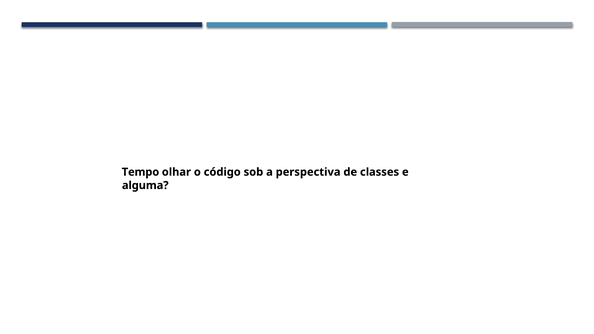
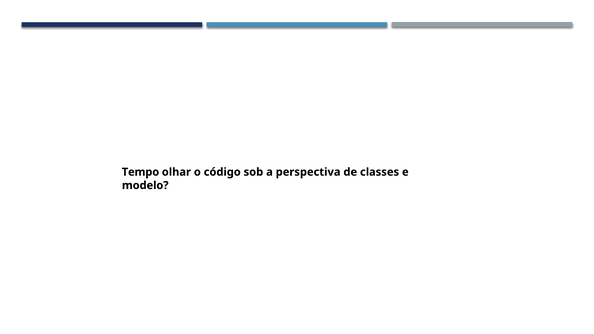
alguma: alguma -> modelo (145, 185)
